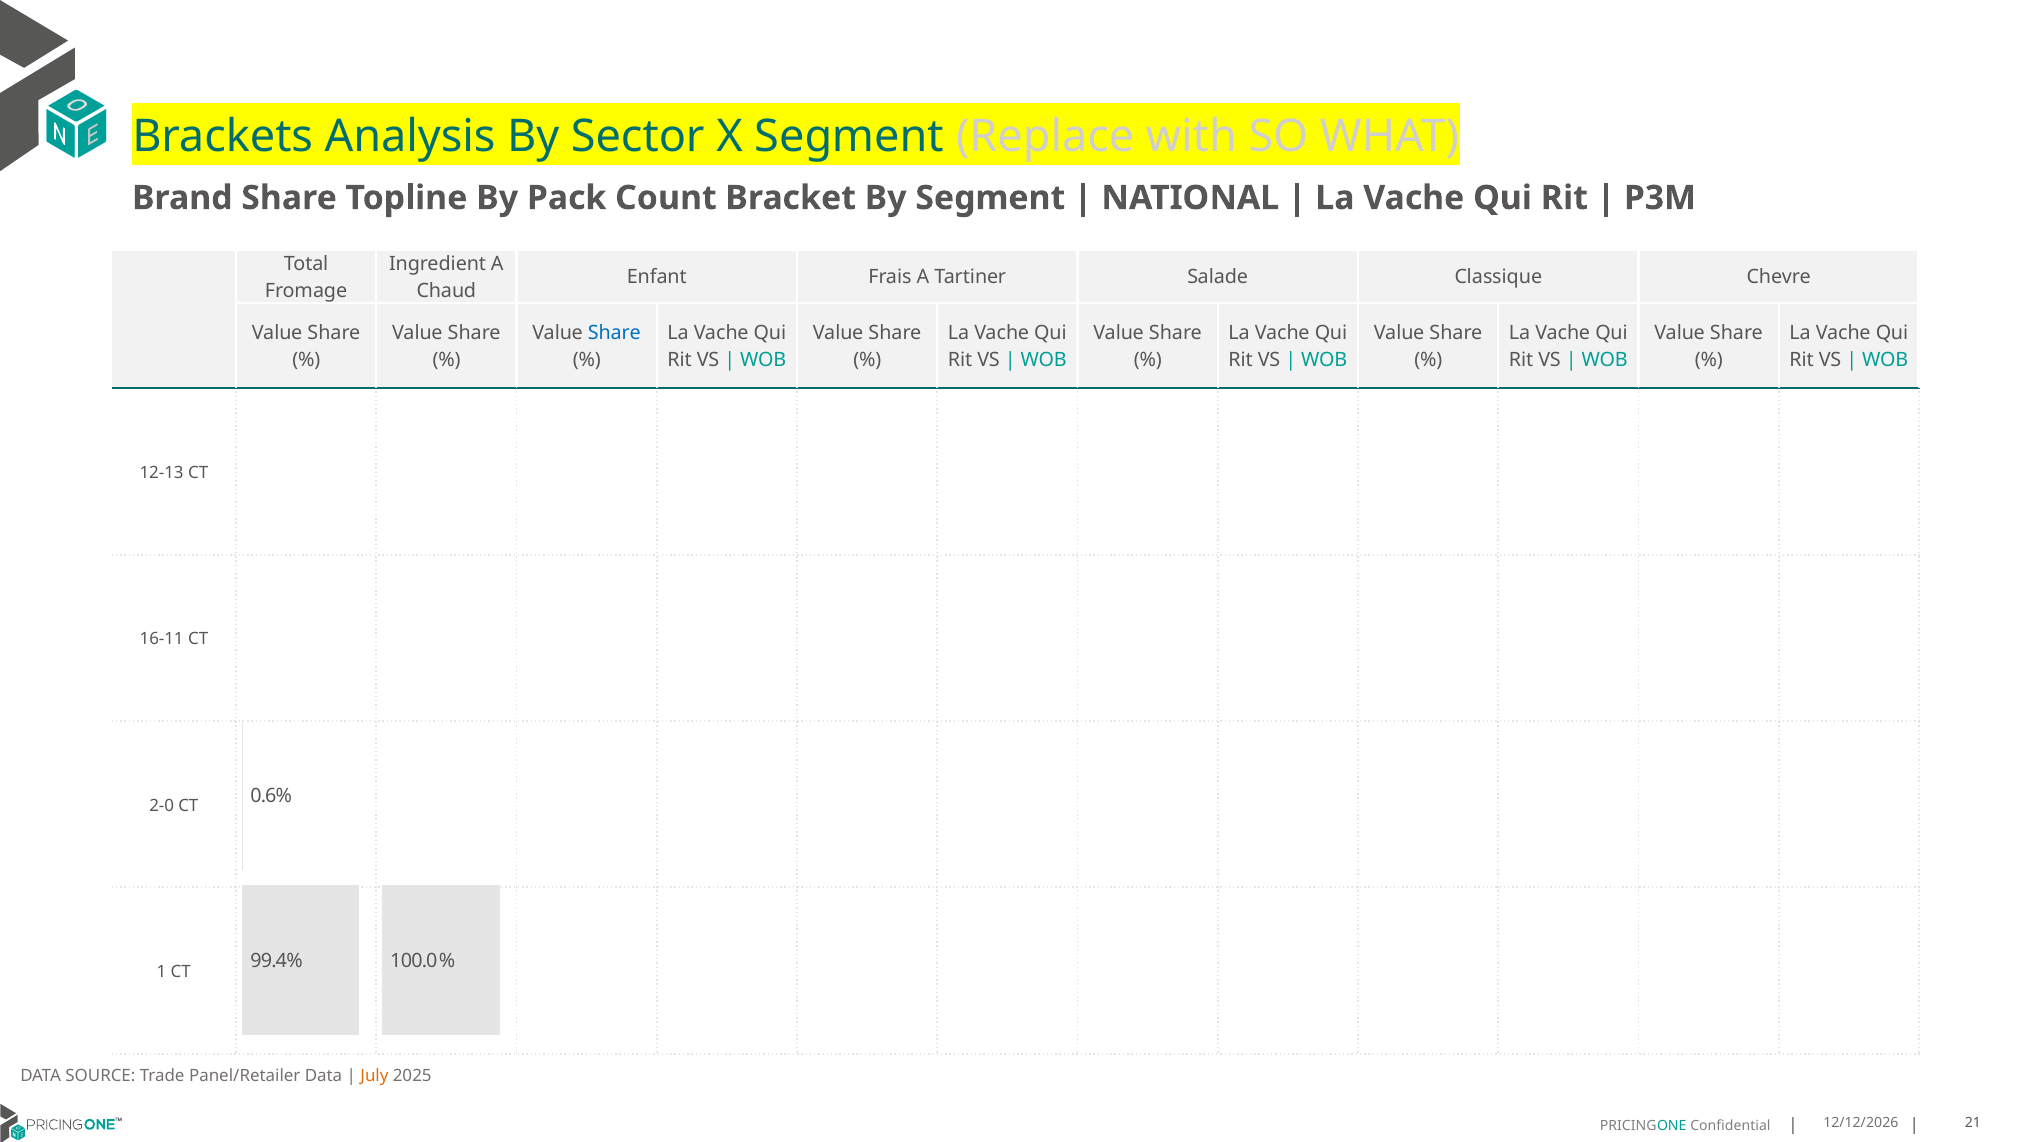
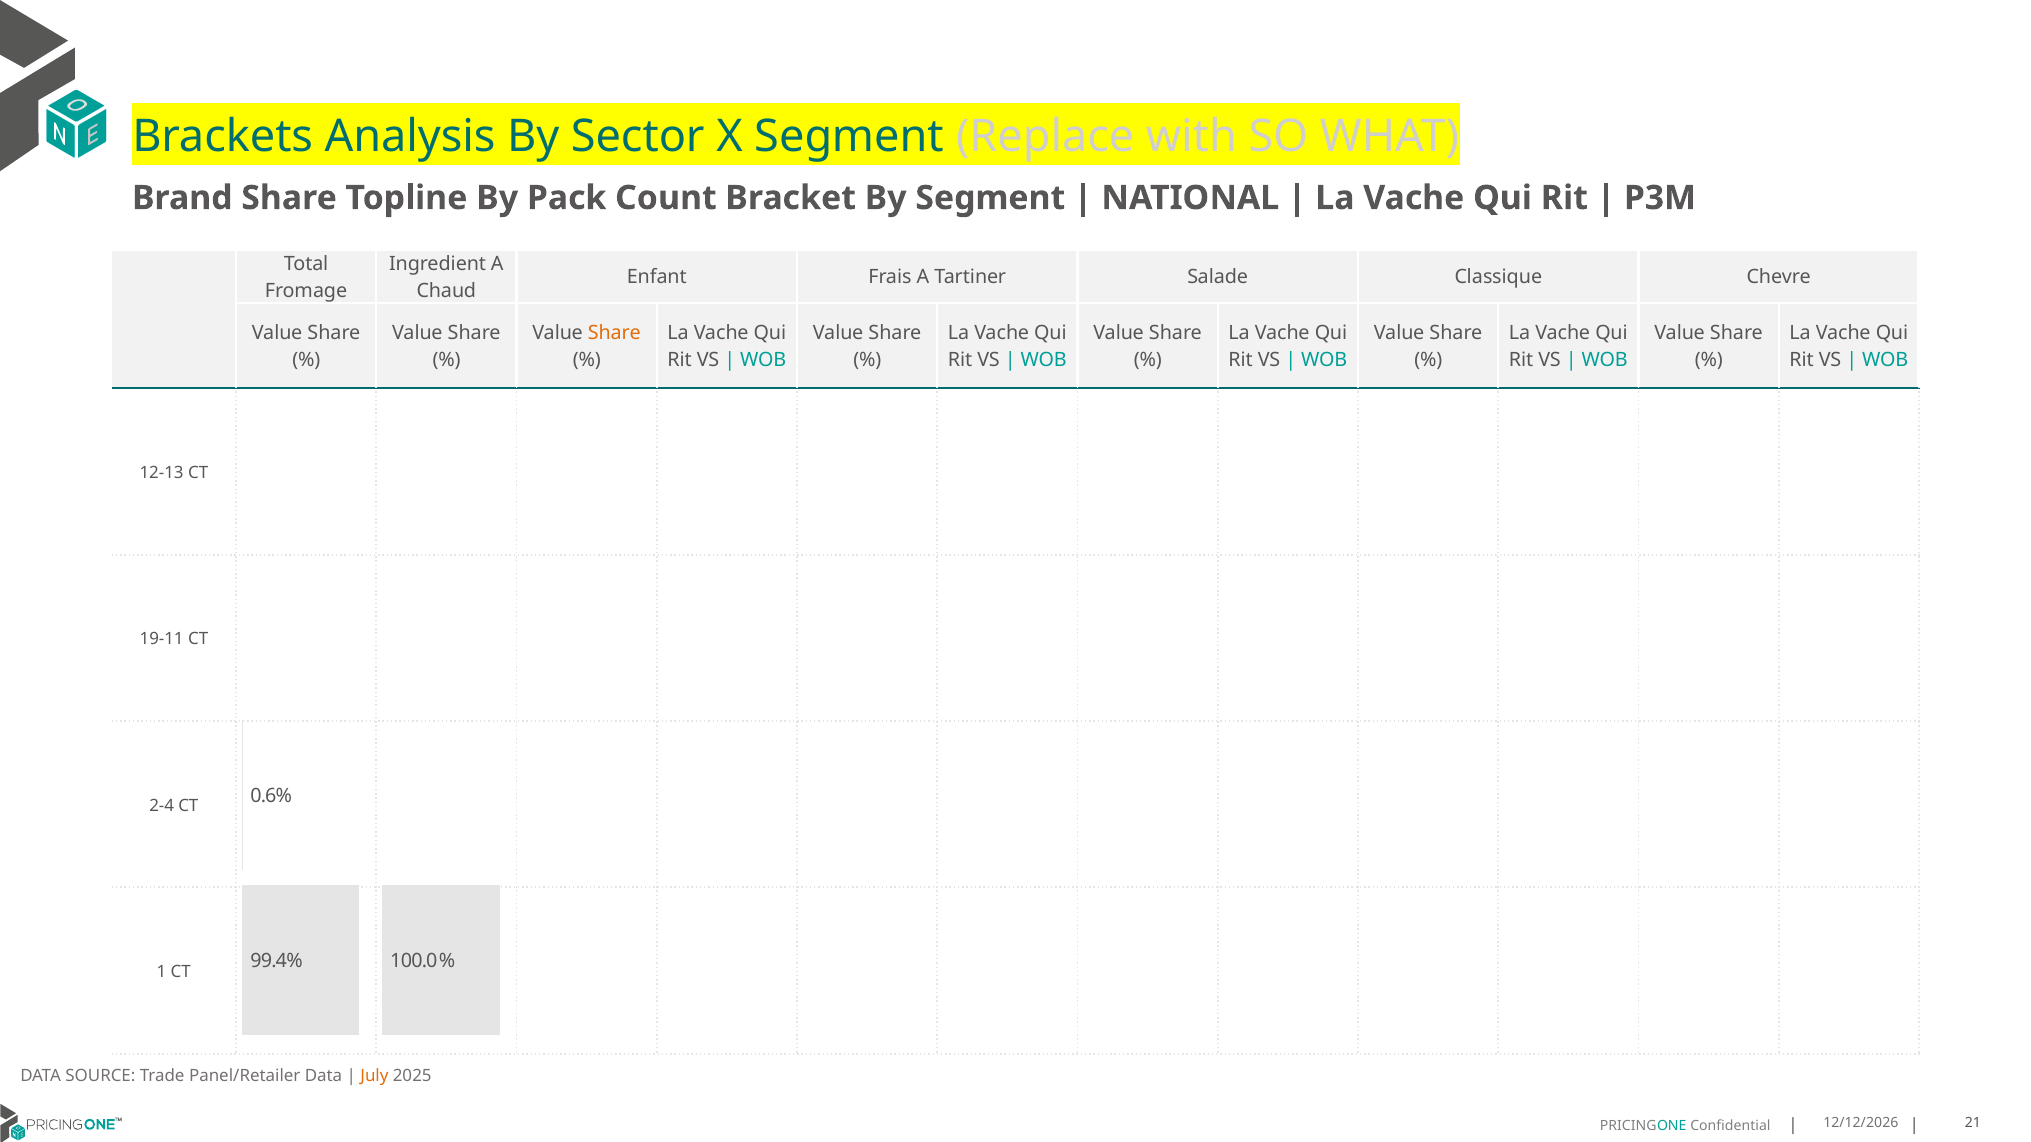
Share colour: blue -> orange (614, 333)
16-11: 16-11 -> 19-11 (162, 639)
2-0: 2-0 -> 2-4 (162, 806)
